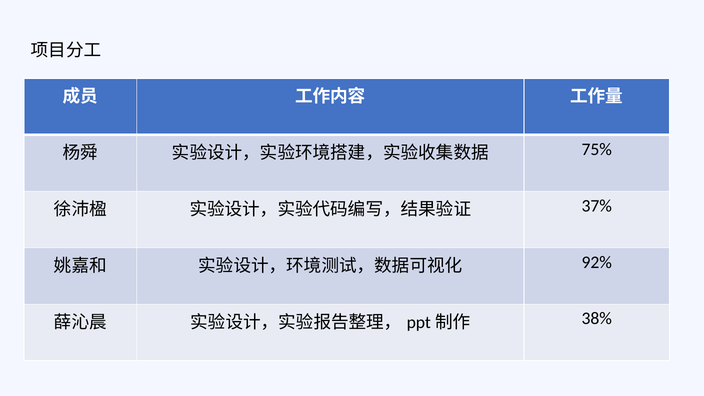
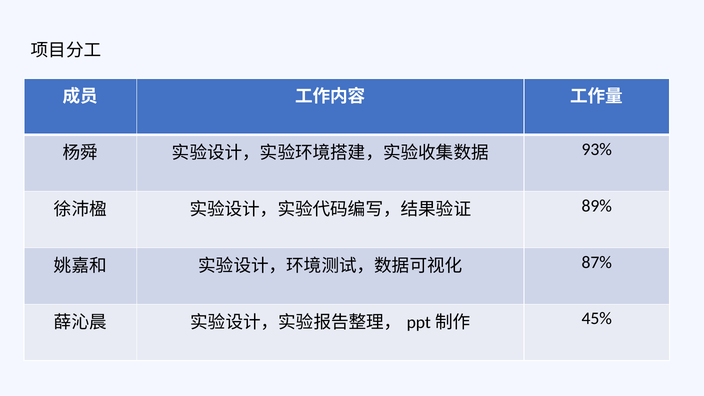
75%: 75% -> 93% (597, 149)
37%: 37% -> 89% (597, 206)
92%: 92% -> 87% (597, 262)
38%: 38% -> 45% (597, 319)
